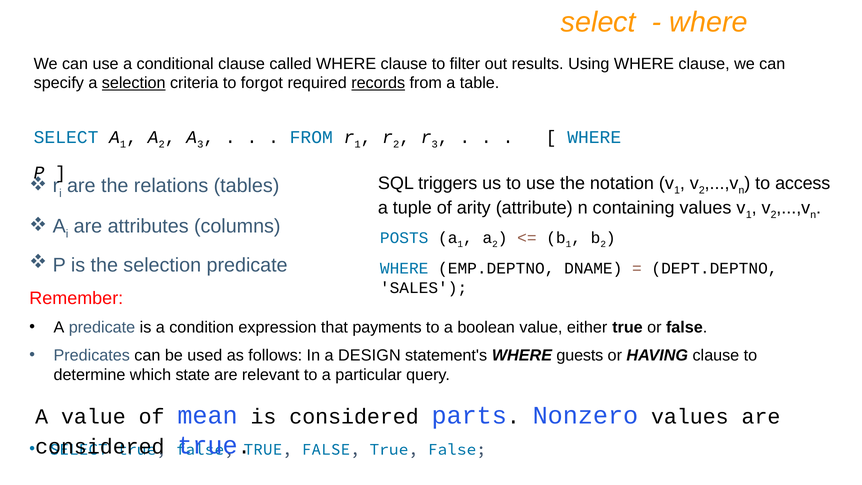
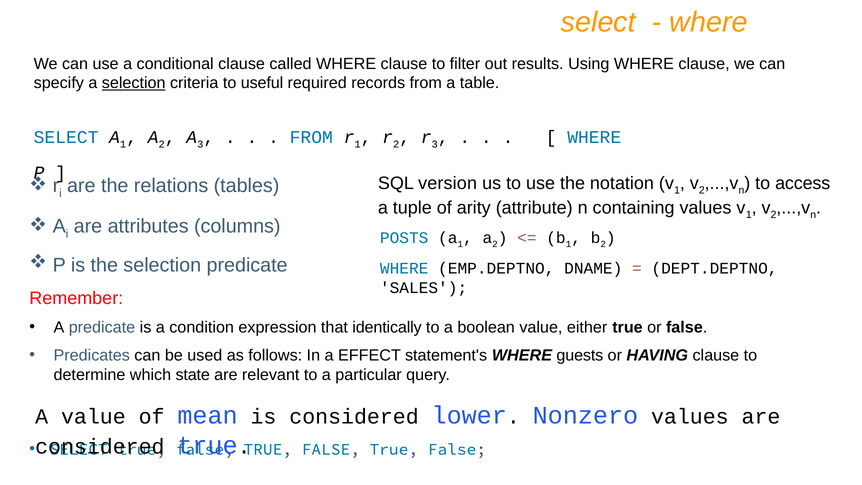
forgot: forgot -> useful (262, 83)
records underline: present -> none (378, 83)
triggers: triggers -> version (448, 183)
payments: payments -> identically (387, 327)
DESIGN: DESIGN -> EFFECT (369, 355)
parts: parts -> lower (469, 415)
